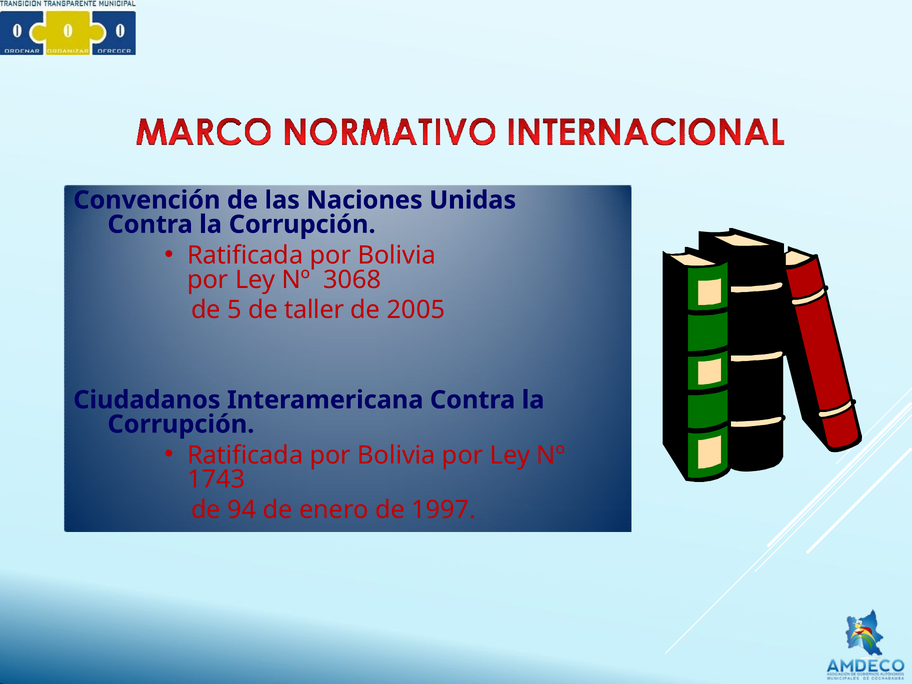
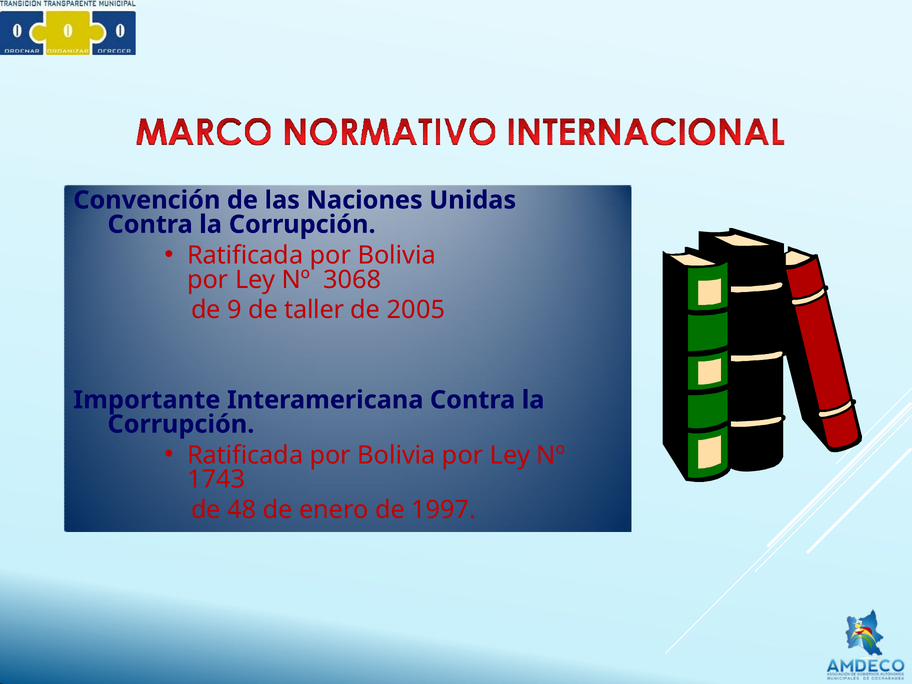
5: 5 -> 9 (235, 310)
Ciudadanos: Ciudadanos -> Importante (147, 400)
94: 94 -> 48 (242, 510)
